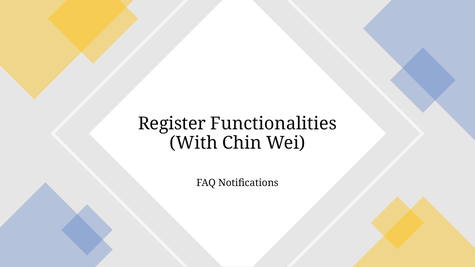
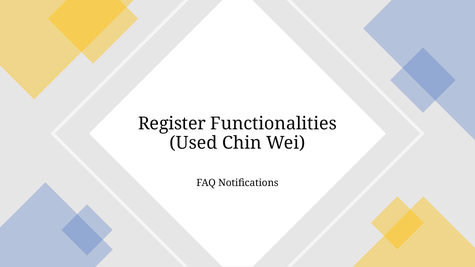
With: With -> Used (194, 143)
